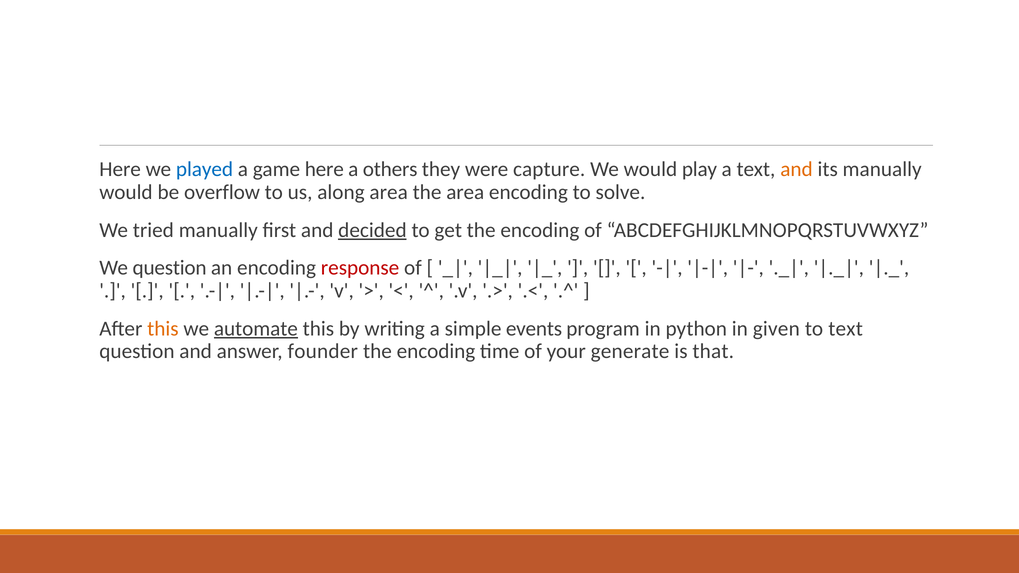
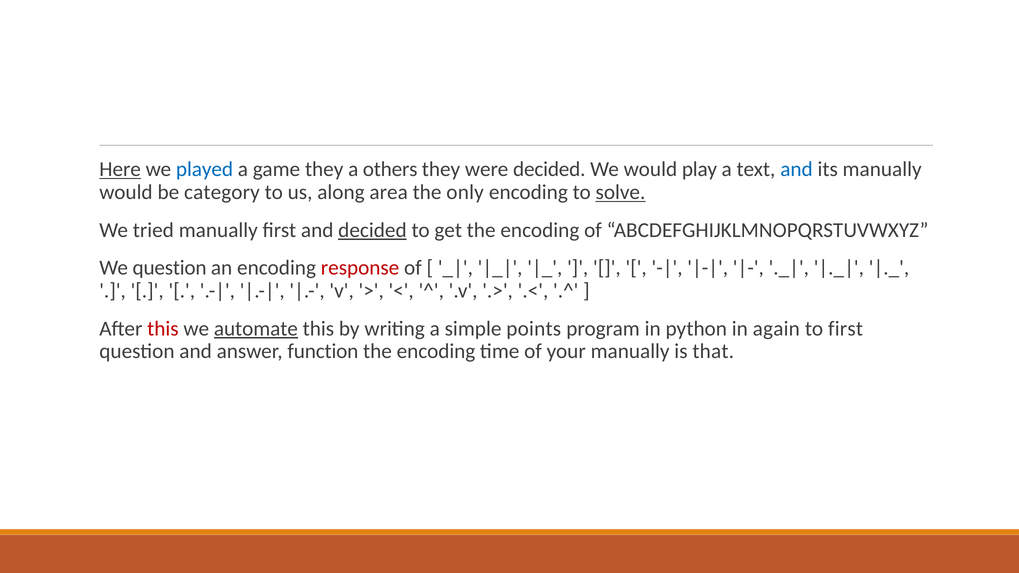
Here underline: none -> present (120, 169)
game here: here -> they (324, 169)
were capture: capture -> decided (549, 169)
and colour: orange -> blue (796, 169)
overflow: overflow -> category (222, 192)
the area: area -> only (465, 192)
solve underline: none -> present (620, 192)
this colour: orange -> red (163, 329)
events: events -> points (534, 329)
given: given -> again (776, 329)
to text: text -> first (846, 329)
founder: founder -> function (323, 352)
your generate: generate -> manually (630, 352)
